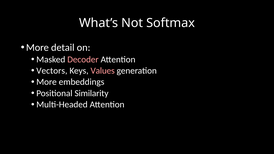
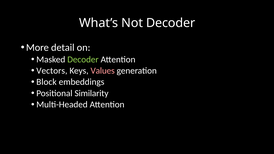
Not Softmax: Softmax -> Decoder (171, 23)
Decoder colour: pink -> light green (83, 59)
More: More -> Block (46, 82)
